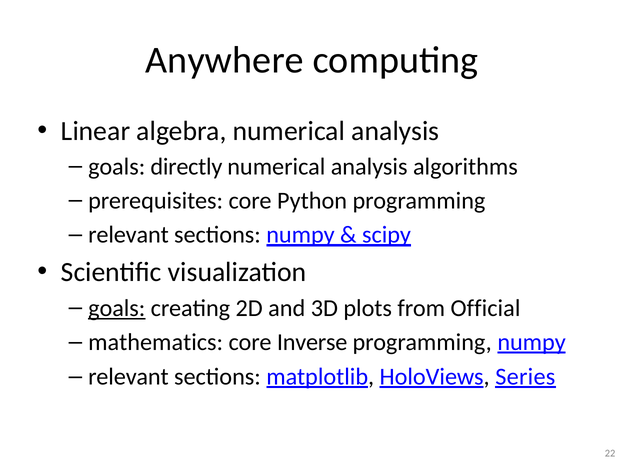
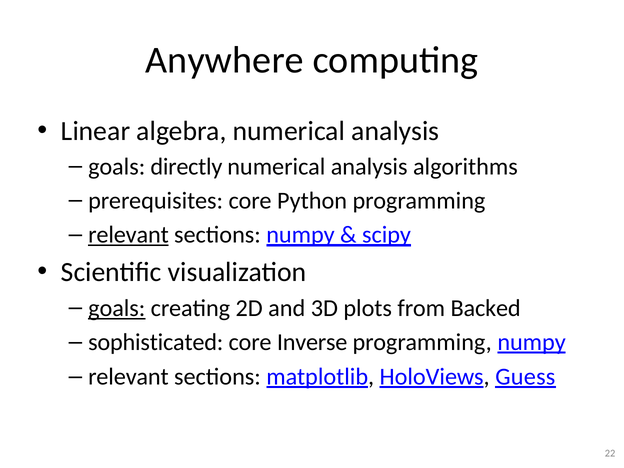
relevant underline: none -> present (128, 235)
Official: Official -> Backed (486, 308)
mathematics: mathematics -> sophisticated (156, 342)
Series: Series -> Guess (525, 377)
